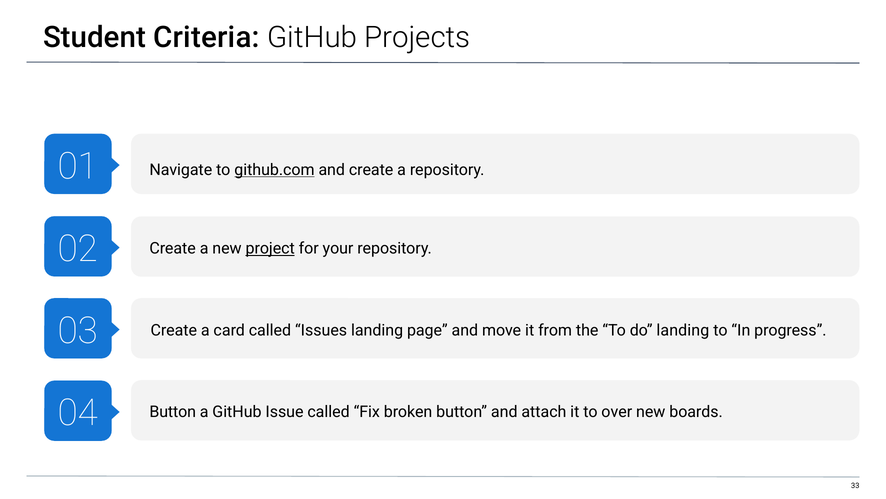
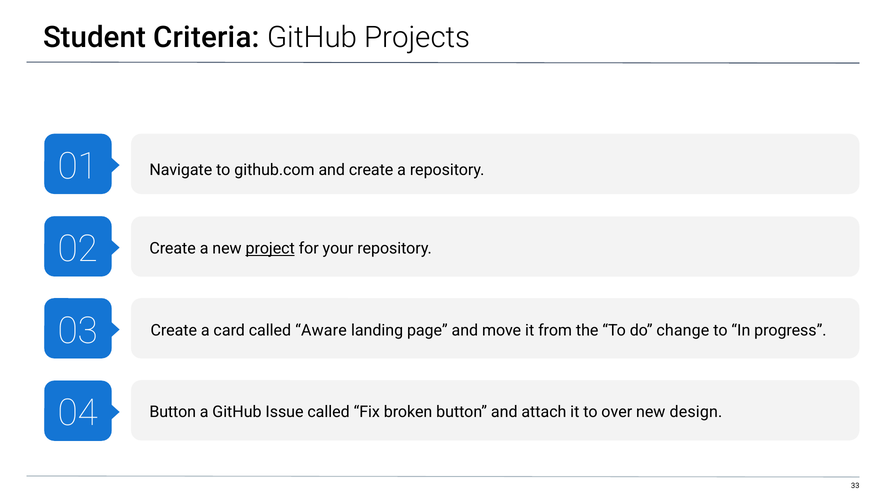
github.com underline: present -> none (274, 170)
Issues: Issues -> Aware (321, 330)
do landing: landing -> change (683, 330)
boards: boards -> design (696, 412)
